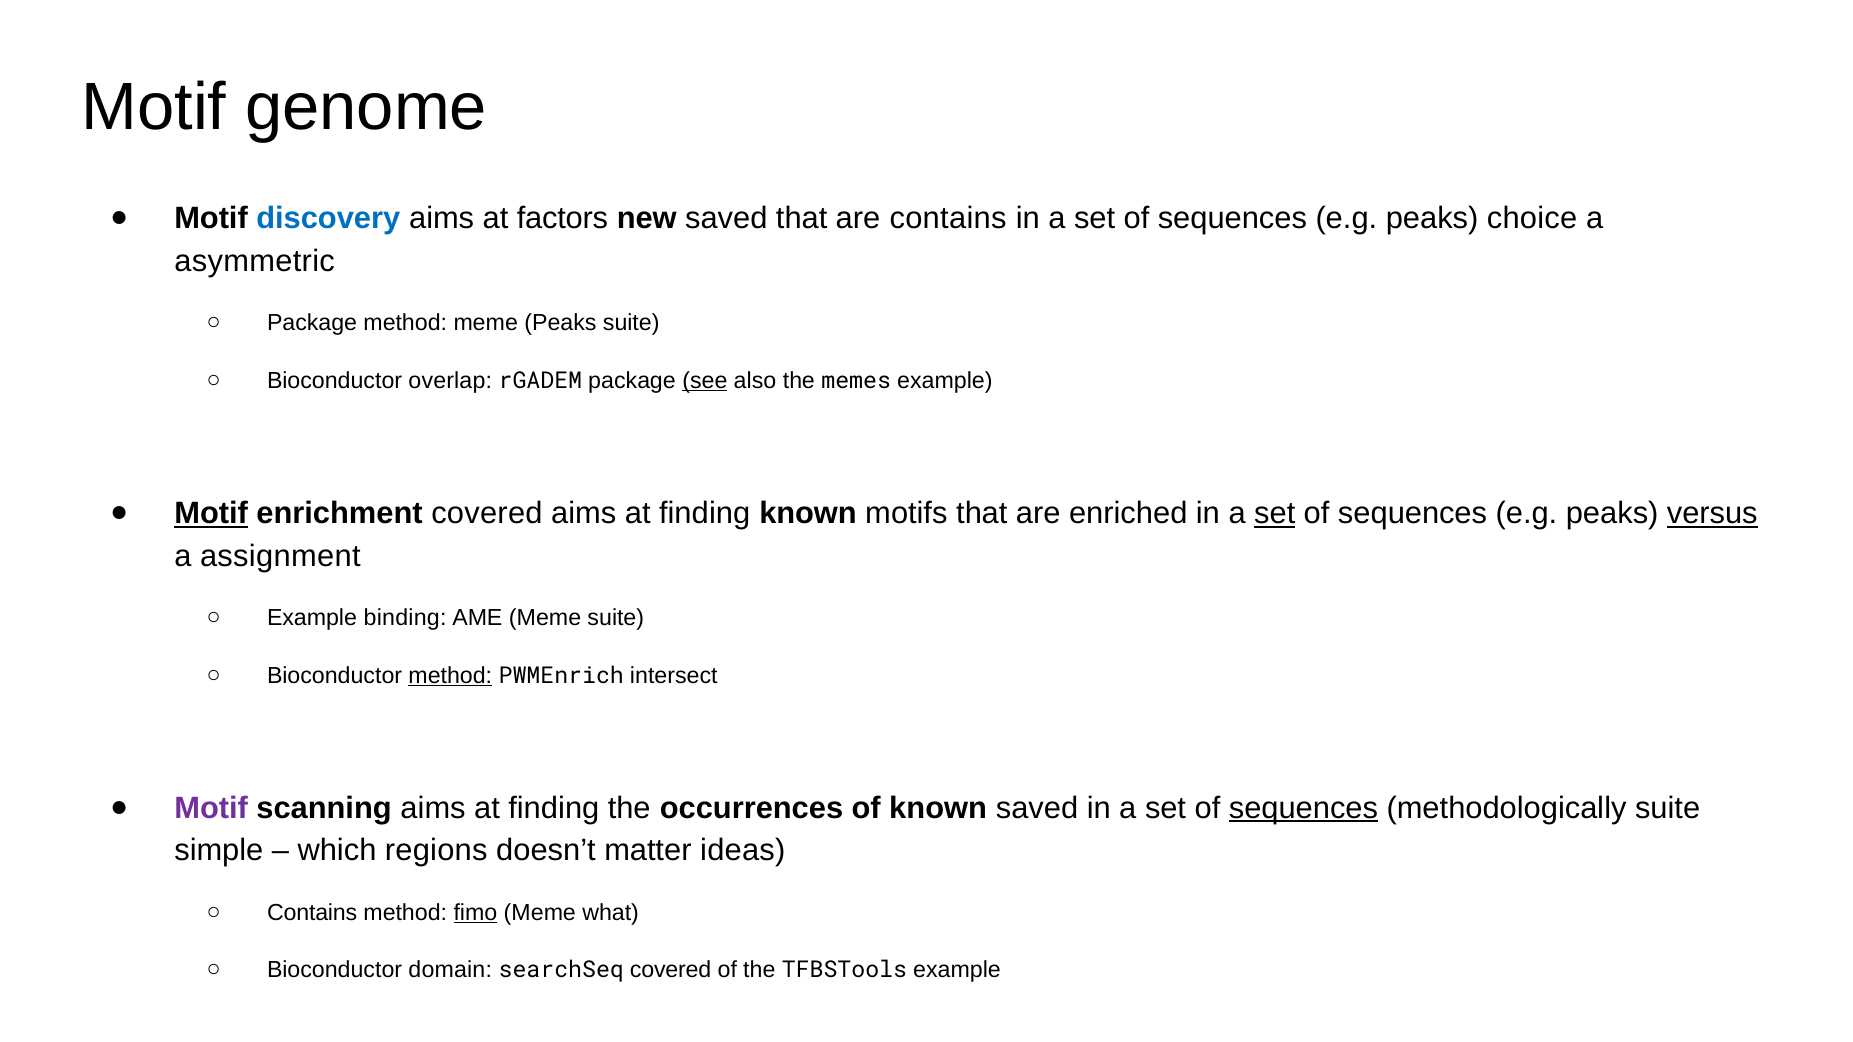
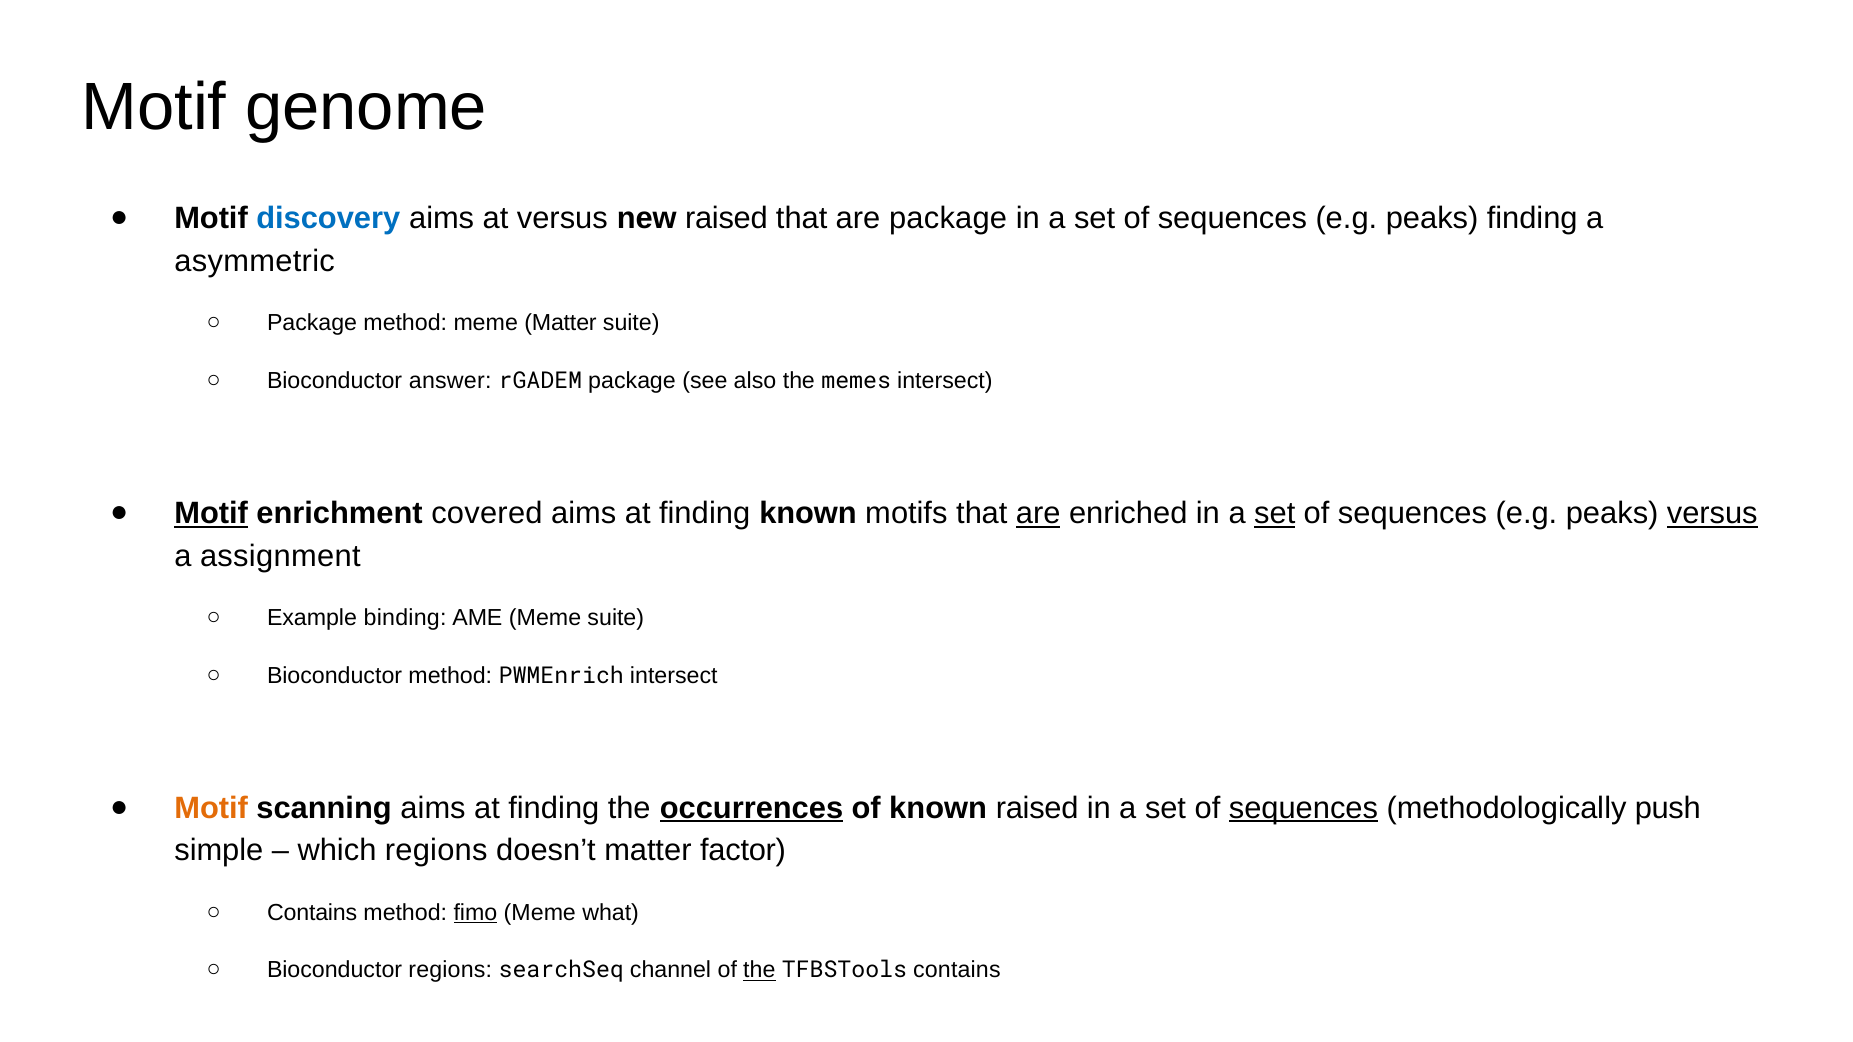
at factors: factors -> versus (562, 219)
new saved: saved -> raised (726, 219)
are contains: contains -> package (948, 219)
peaks choice: choice -> finding (1532, 219)
meme Peaks: Peaks -> Matter (561, 323)
overlap: overlap -> answer (450, 381)
see underline: present -> none (705, 381)
memes example: example -> intersect (945, 381)
are underline: none -> present (1038, 514)
method underline: present -> none (450, 676)
Motif colour: purple -> orange (211, 808)
occurrences underline: none -> present (752, 808)
known saved: saved -> raised (1037, 808)
methodologically suite: suite -> push (1668, 808)
ideas: ideas -> factor (743, 851)
Bioconductor domain: domain -> regions (450, 971)
searchSeq covered: covered -> channel (671, 971)
the underline: none -> present (759, 971)
TFBSTools example: example -> contains (957, 971)
